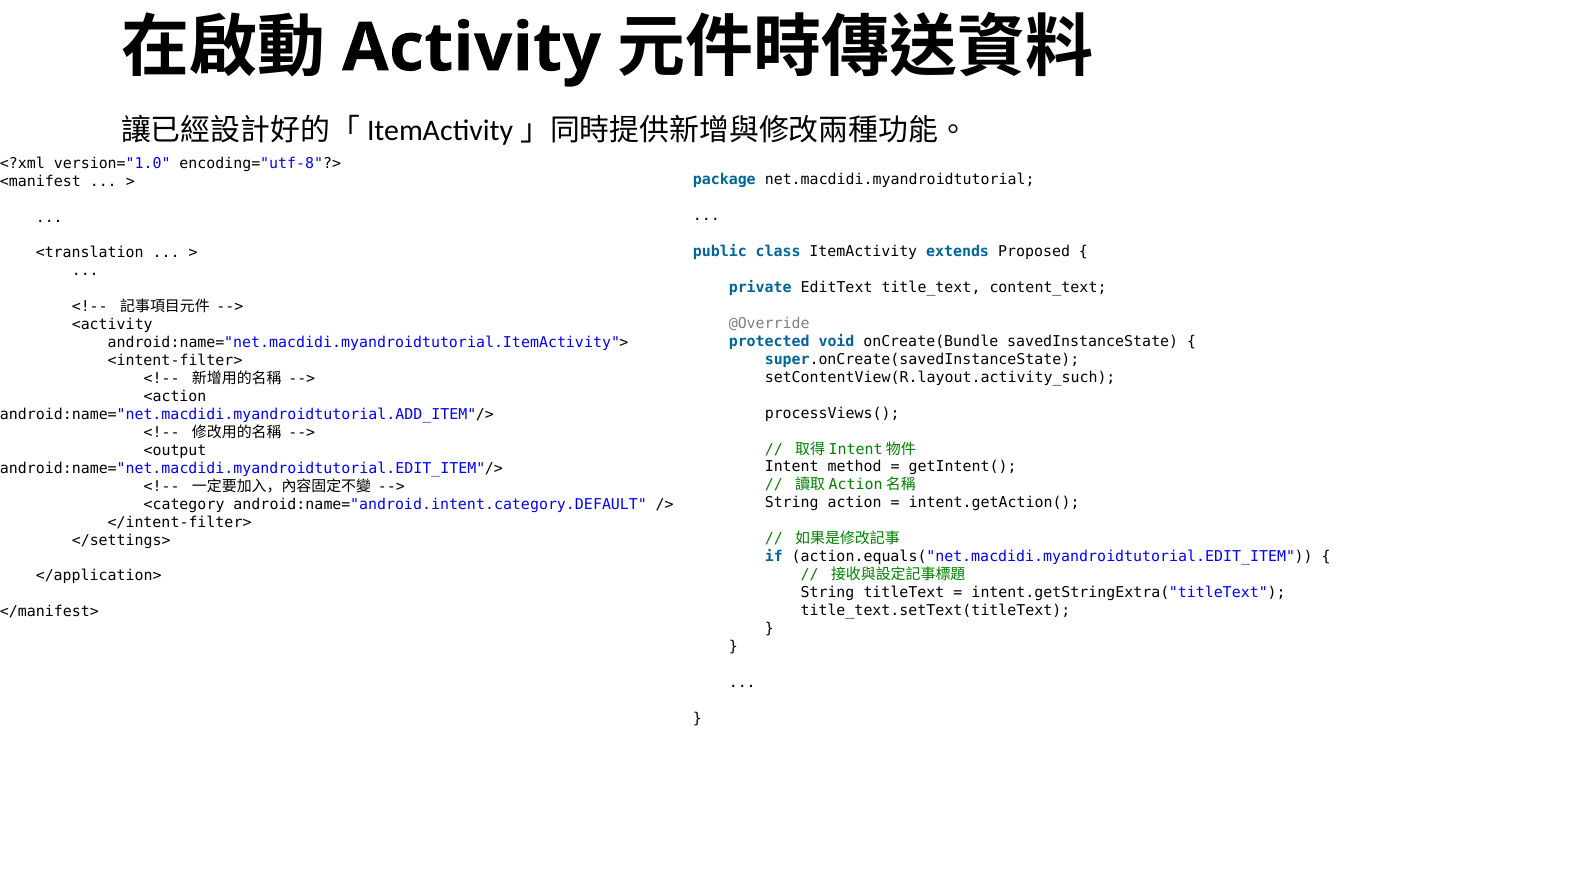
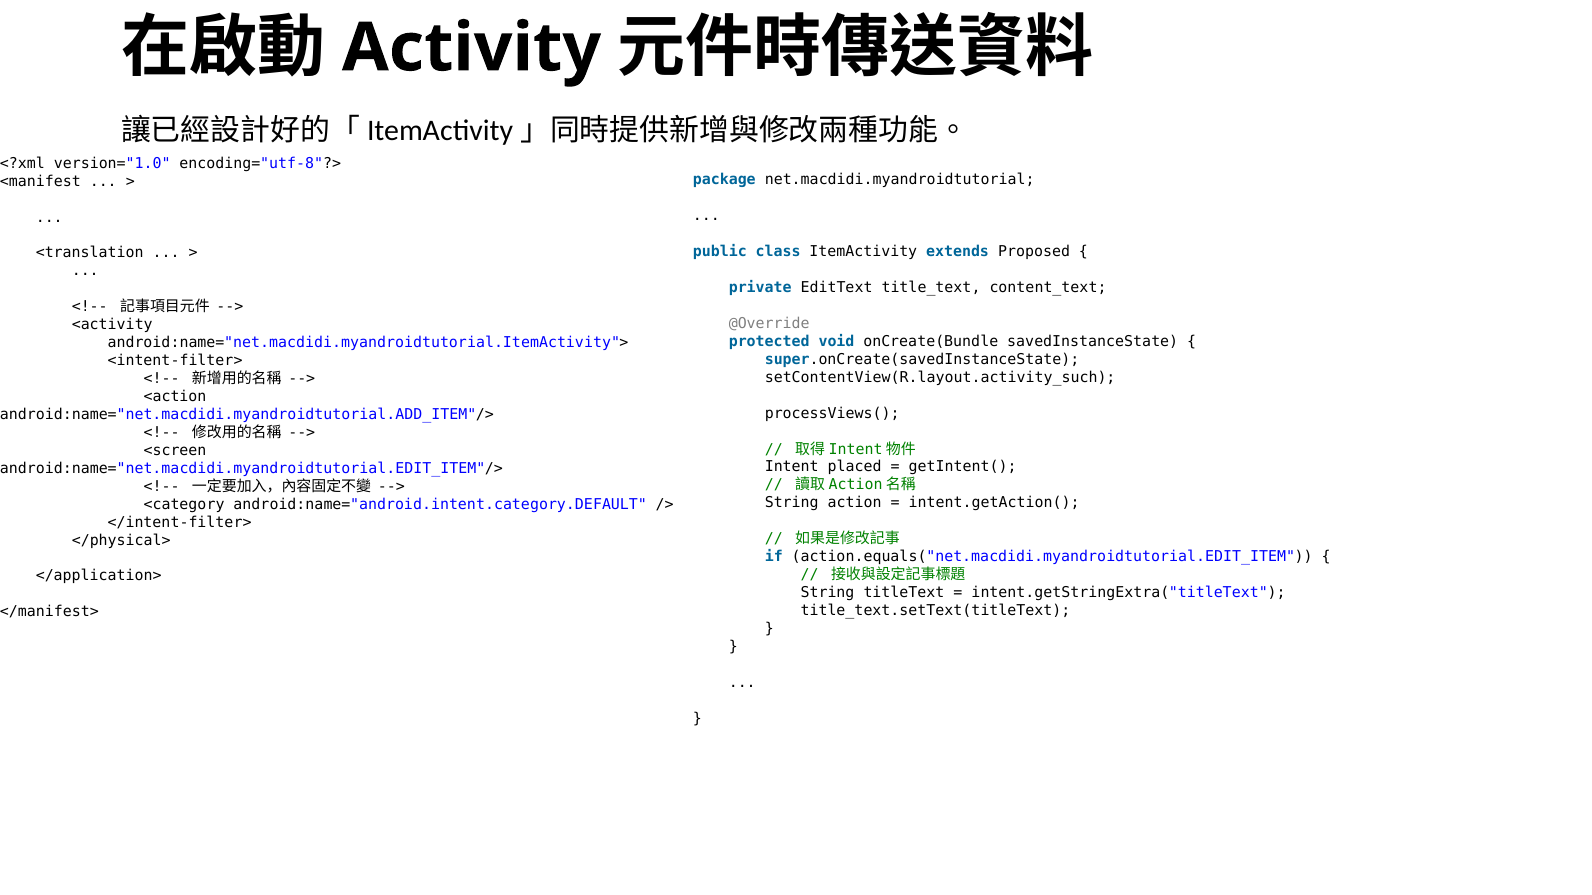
<output: <output -> <screen (175, 451)
method: method -> placed (855, 467)
</settings>: </settings> -> </physical> (121, 540)
